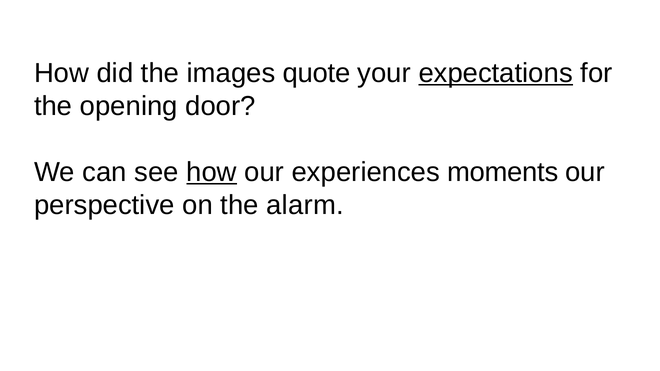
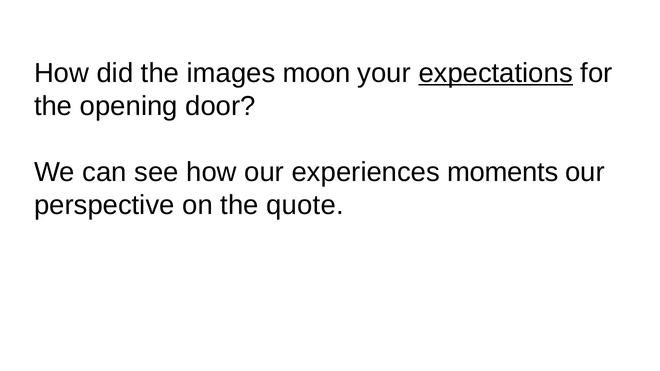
quote: quote -> moon (317, 73)
how underline: present -> none (212, 172)
alarm: alarm -> quote (305, 205)
